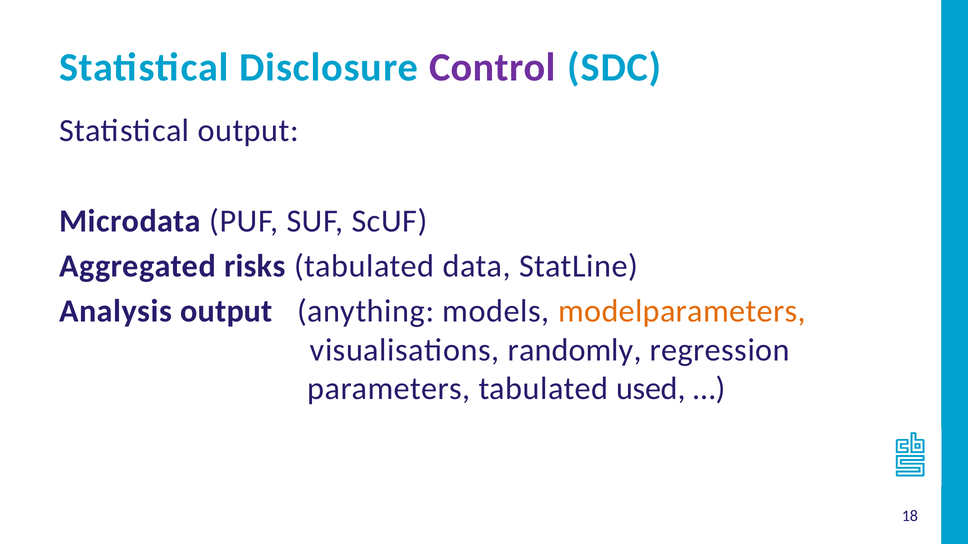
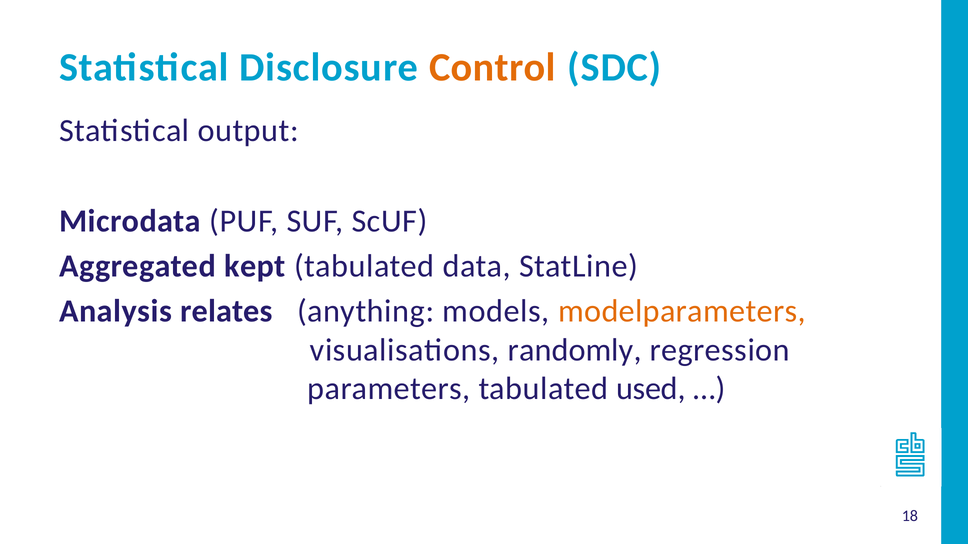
Control colour: purple -> orange (492, 68)
risks: risks -> kept (255, 266)
Analysis output: output -> relates (226, 312)
